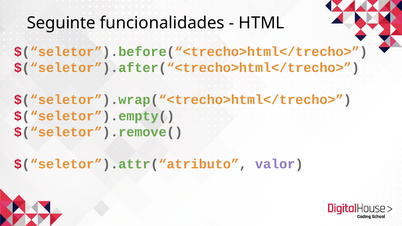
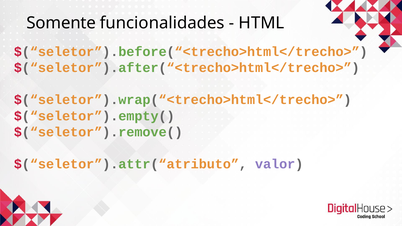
Seguinte: Seguinte -> Somente (61, 23)
